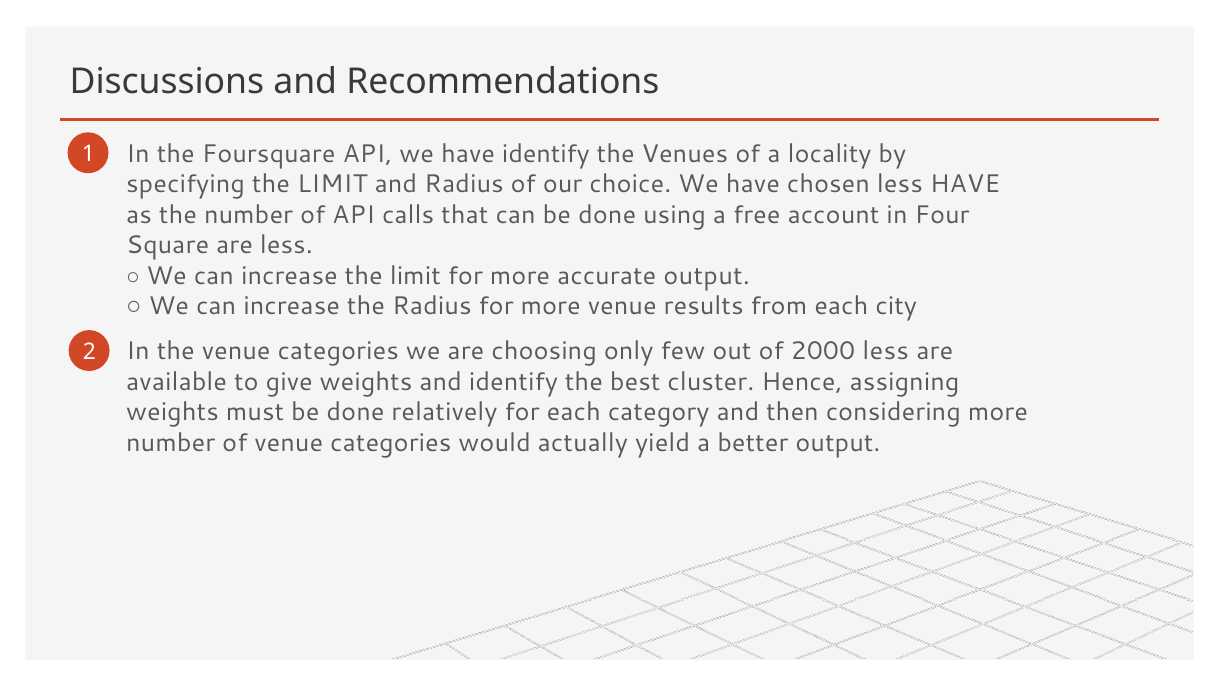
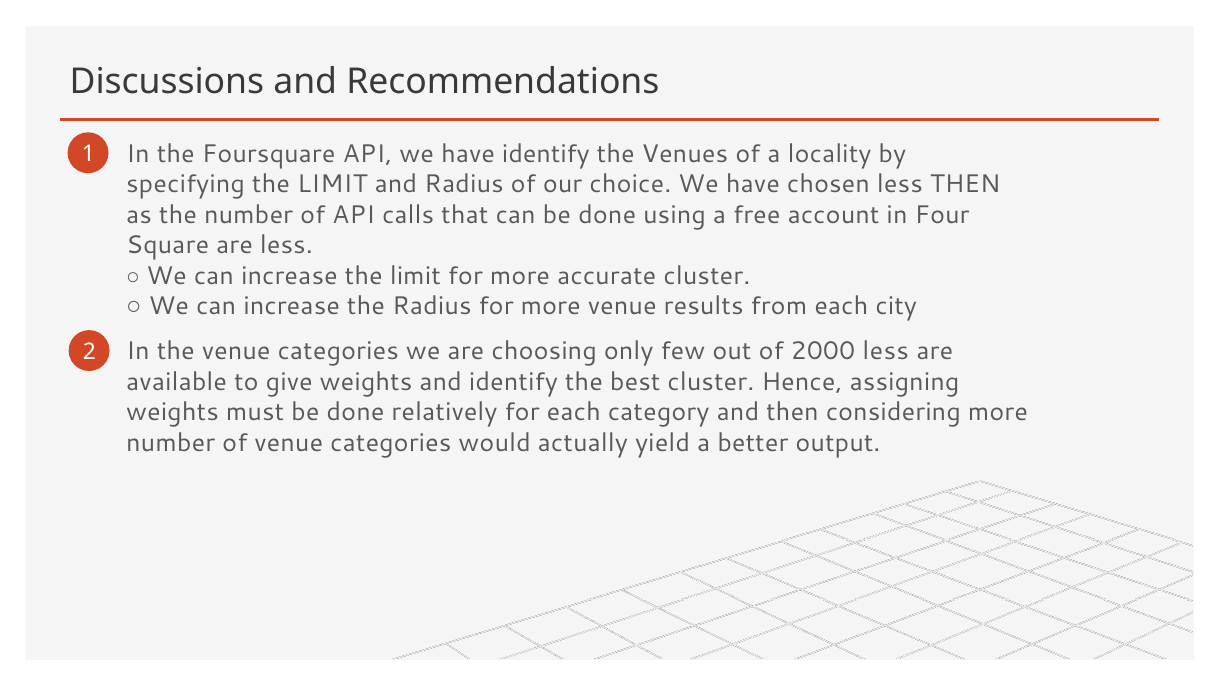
less HAVE: HAVE -> THEN (965, 184)
accurate output: output -> cluster (707, 276)
